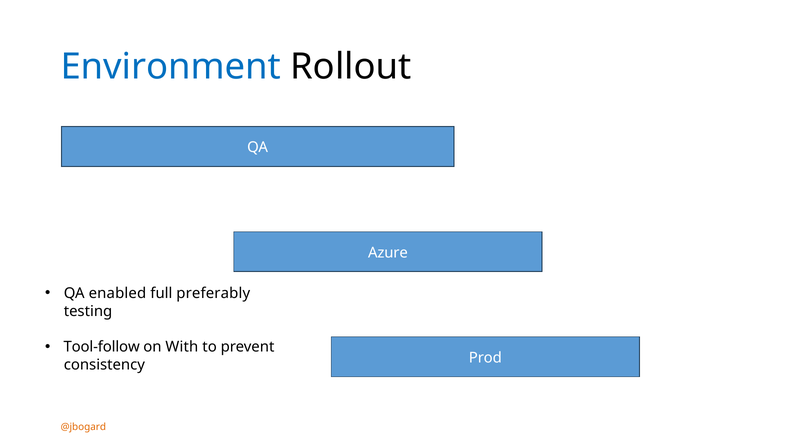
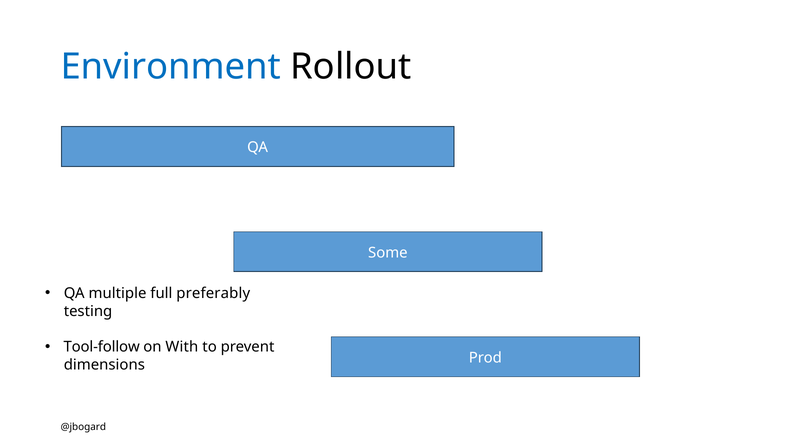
Azure: Azure -> Some (388, 253)
enabled: enabled -> multiple (117, 294)
consistency: consistency -> dimensions (104, 365)
@jbogard colour: orange -> black (83, 428)
